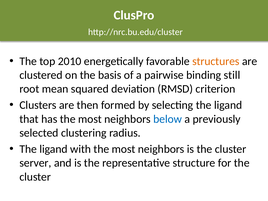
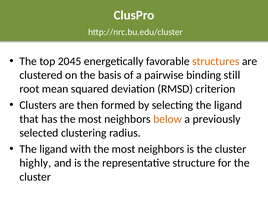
2010: 2010 -> 2045 (70, 61)
below colour: blue -> orange (168, 119)
server: server -> highly (35, 163)
